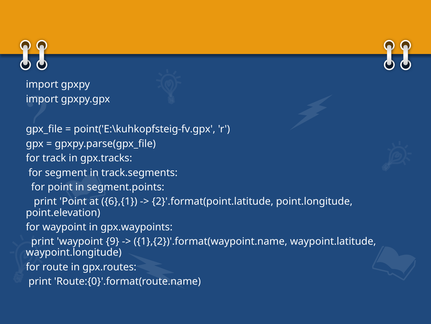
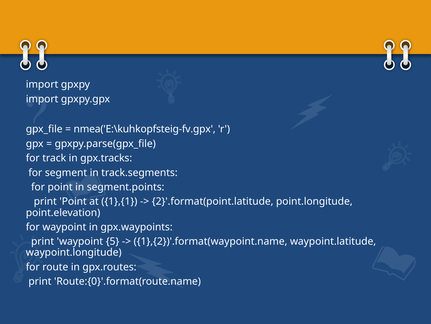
point('E:\kuhkopfsteig-fv.gpx: point('E:\kuhkopfsteig-fv.gpx -> nmea('E:\kuhkopfsteig-fv.gpx (145, 129)
6},{1: 6},{1 -> 1},{1 (119, 201)
9: 9 -> 5 (113, 241)
